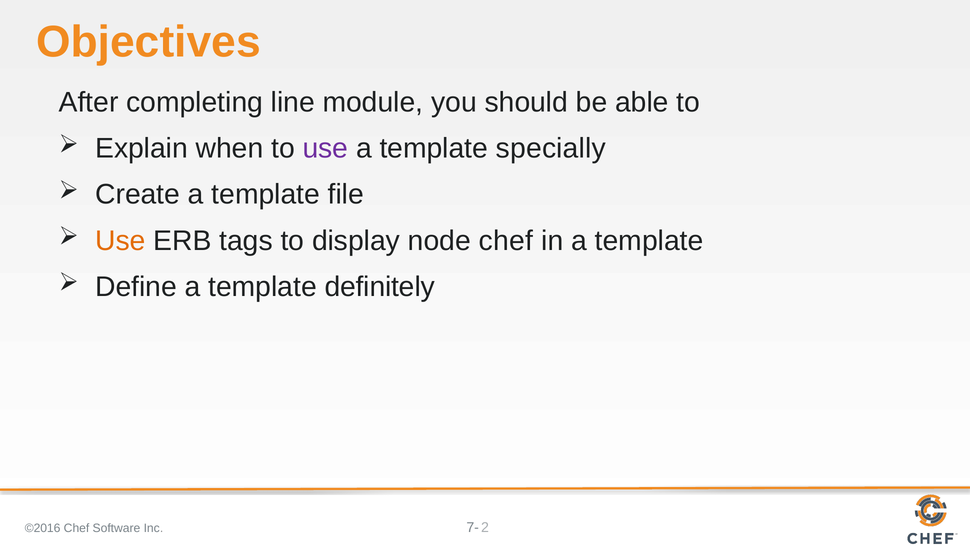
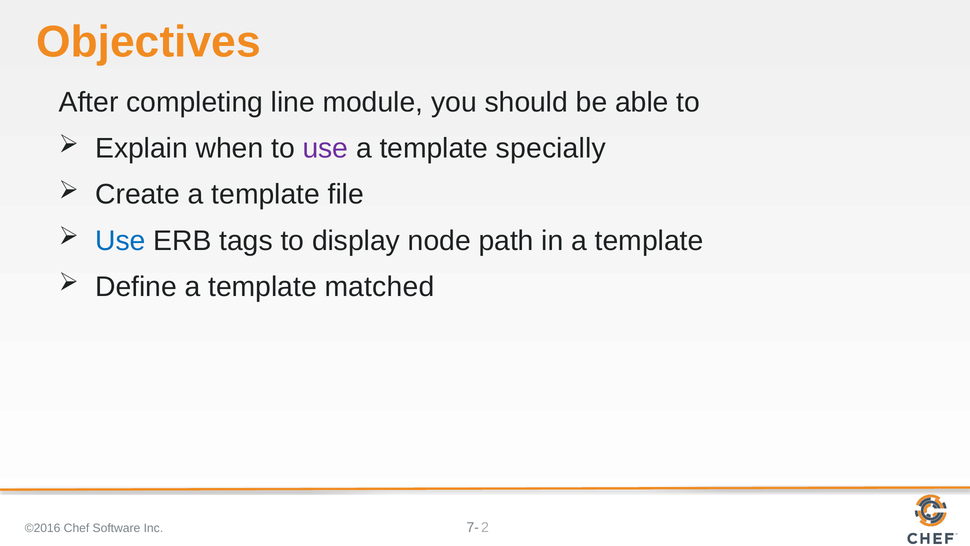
Use colour: orange -> blue (120, 241)
node chef: chef -> path (506, 241)
definitely: definitely -> matched (380, 287)
